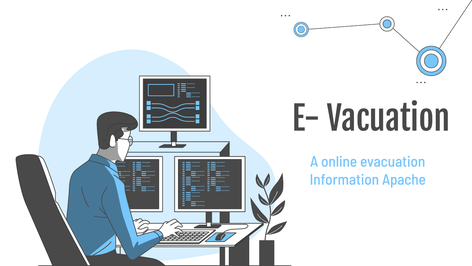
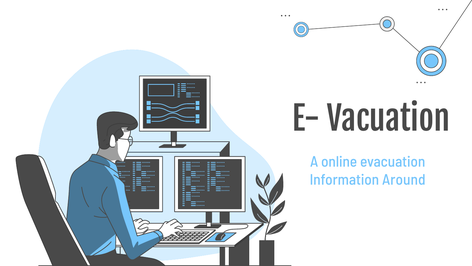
Apache: Apache -> Around (404, 180)
